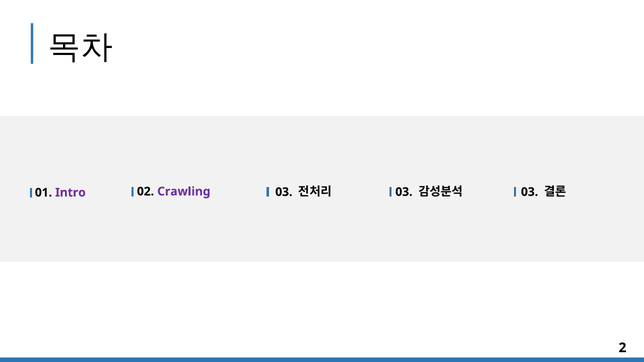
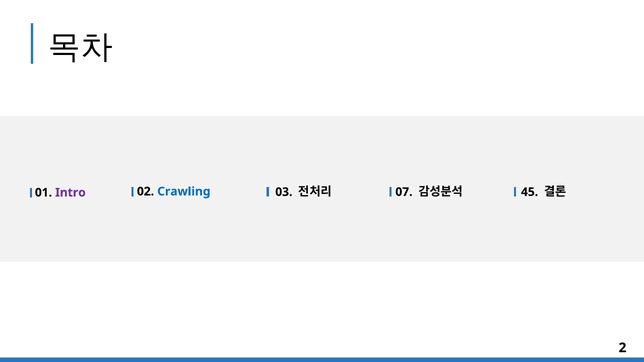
Crawling colour: purple -> blue (184, 192)
03: 03 -> 07 (404, 192)
03: 03 -> 45 (530, 192)
